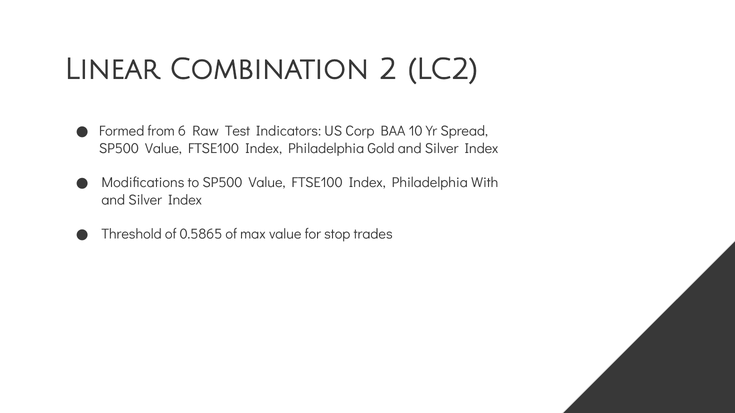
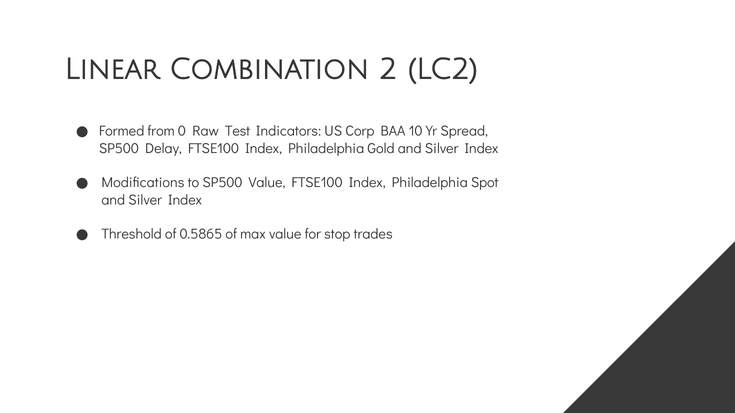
6: 6 -> 0 (182, 131)
Value: Value -> Delay (163, 149)
With: With -> Spot (485, 183)
